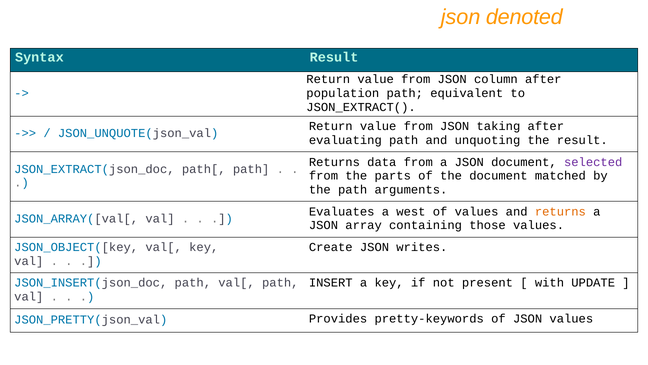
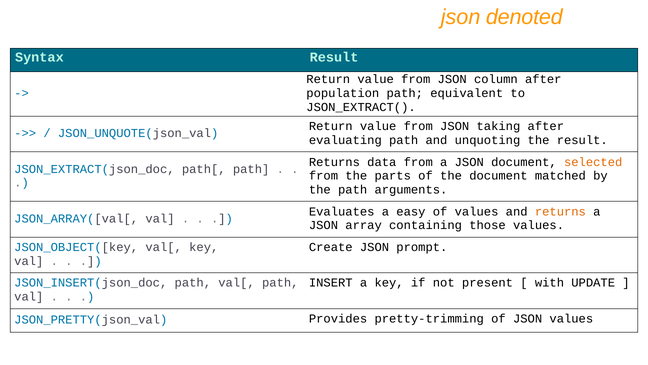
selected colour: purple -> orange (593, 162)
west: west -> easy (411, 211)
writes: writes -> prompt (422, 247)
pretty-keywords: pretty-keywords -> pretty-trimming (429, 318)
